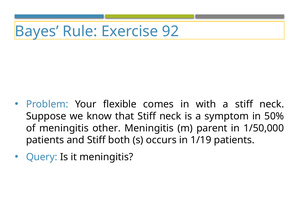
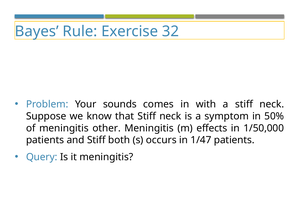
92: 92 -> 32 (171, 31)
flexible: flexible -> sounds (120, 104)
parent: parent -> effects (212, 128)
1/19: 1/19 -> 1/47 (201, 140)
